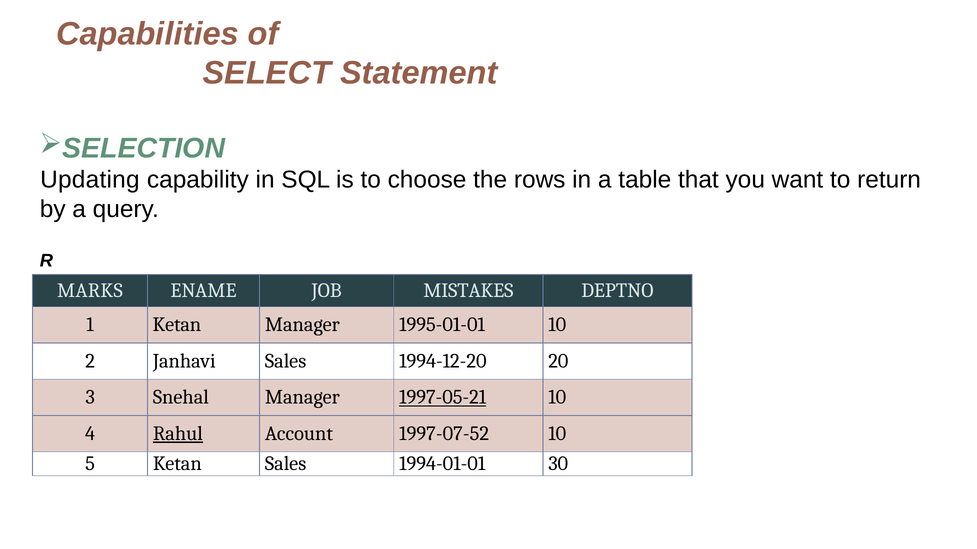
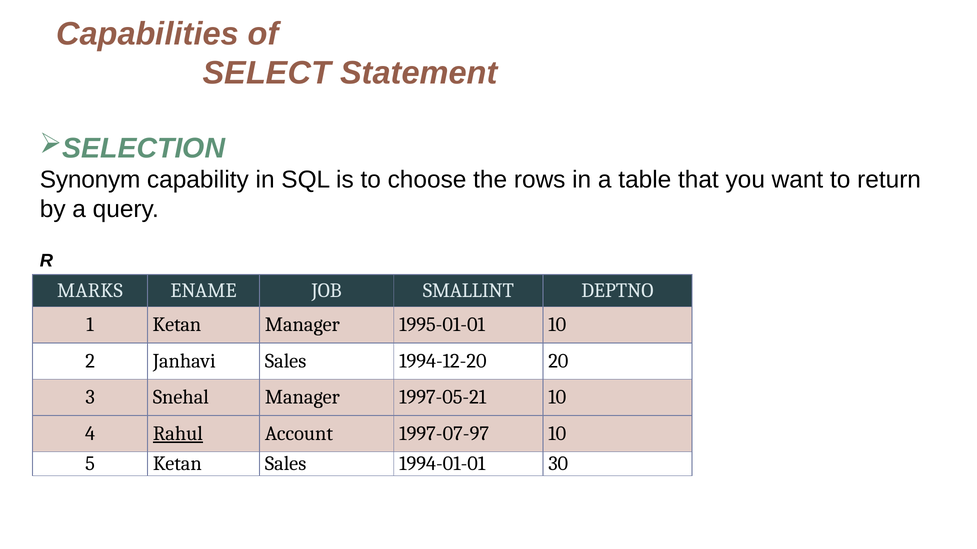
Updating: Updating -> Synonym (90, 180)
MISTAKES: MISTAKES -> SMALLINT (468, 291)
1997-05-21 underline: present -> none (443, 398)
1997-07-52: 1997-07-52 -> 1997-07-97 (444, 434)
